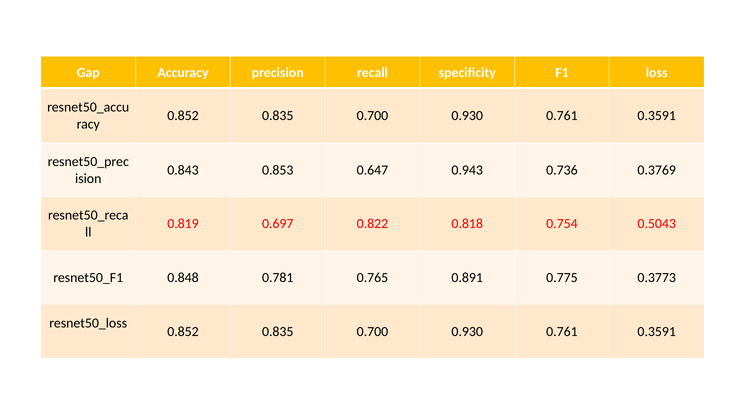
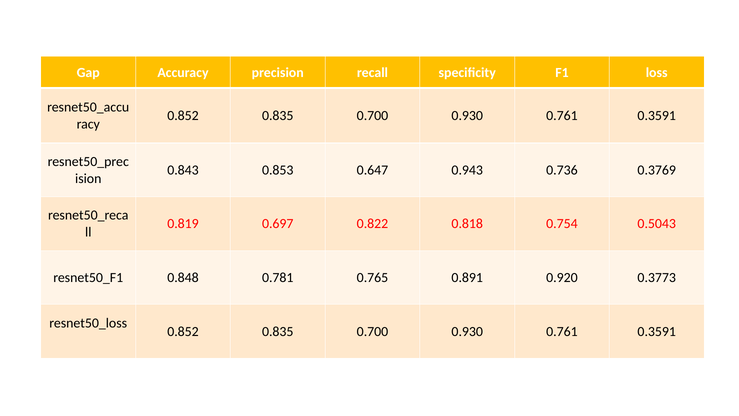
0.775: 0.775 -> 0.920 (562, 277)
